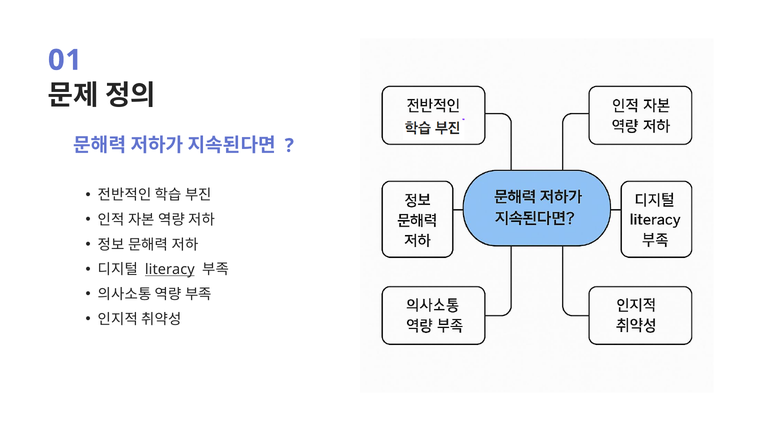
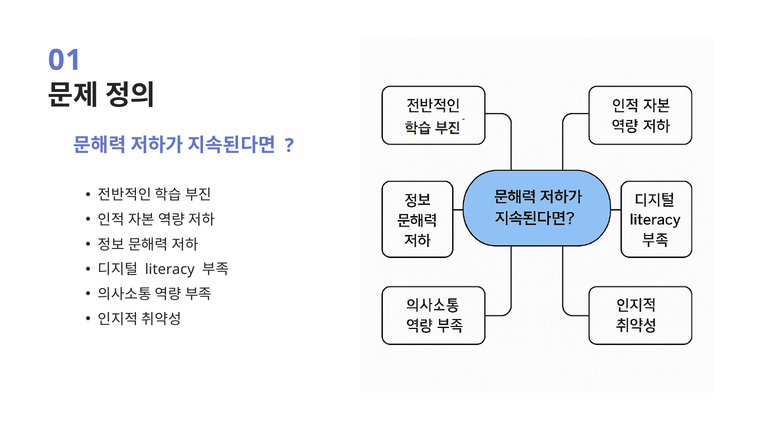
literacy underline: present -> none (170, 270)
